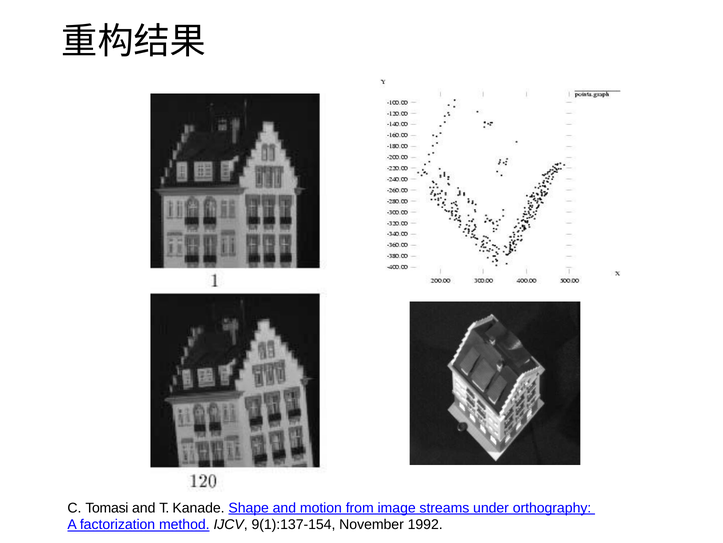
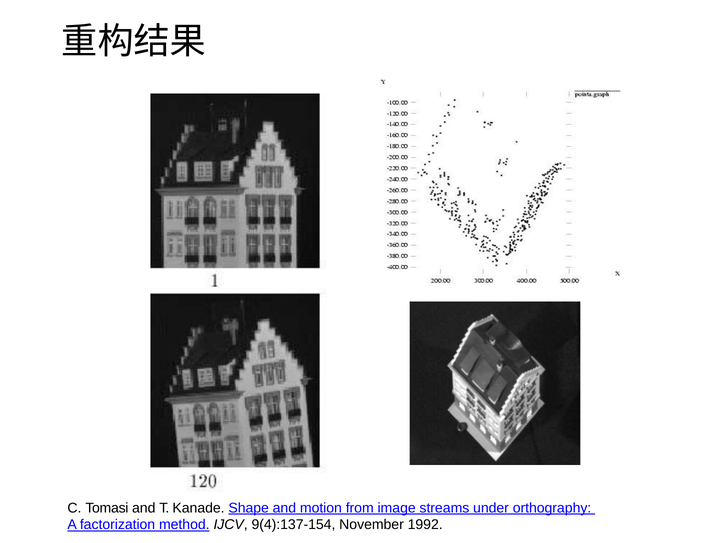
9(1):137-154: 9(1):137-154 -> 9(4):137-154 (293, 524)
